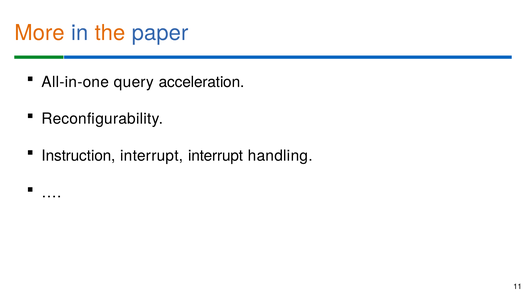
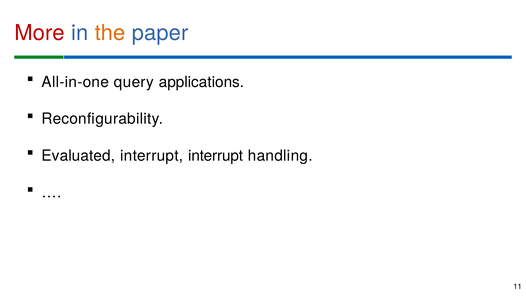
More colour: orange -> red (40, 33)
acceleration: acceleration -> applications (202, 82)
Instruction: Instruction -> Evaluated (78, 156)
